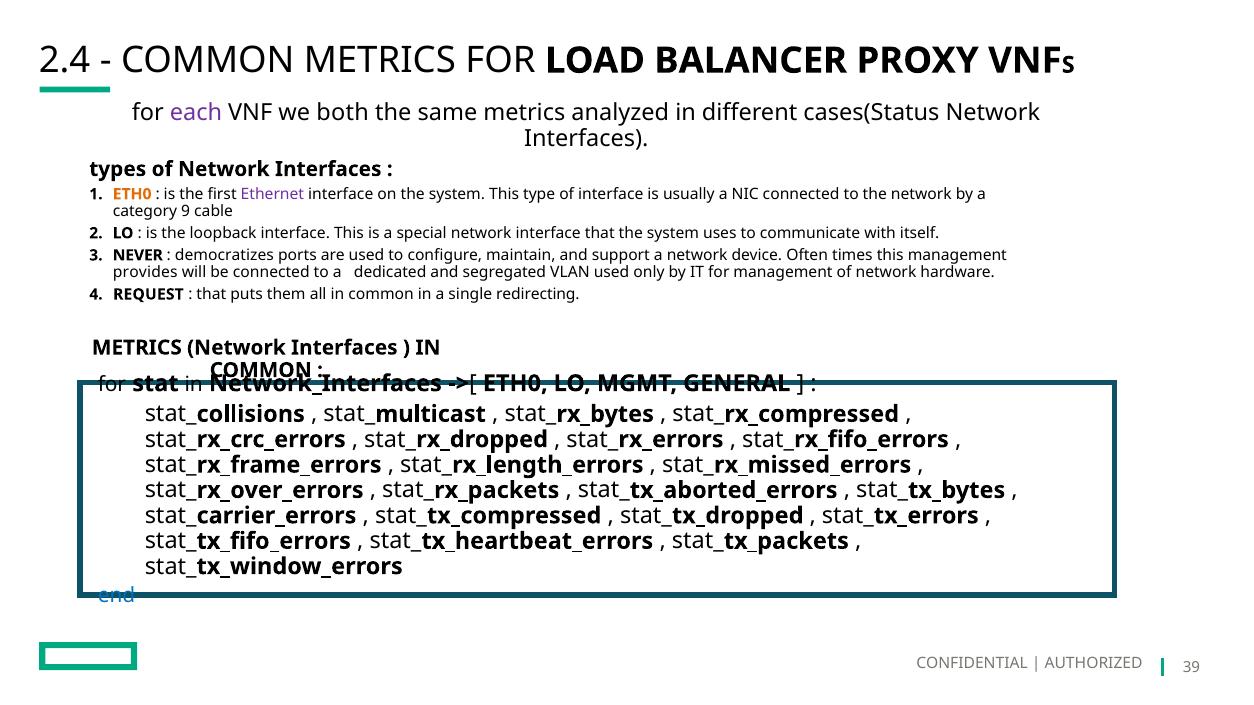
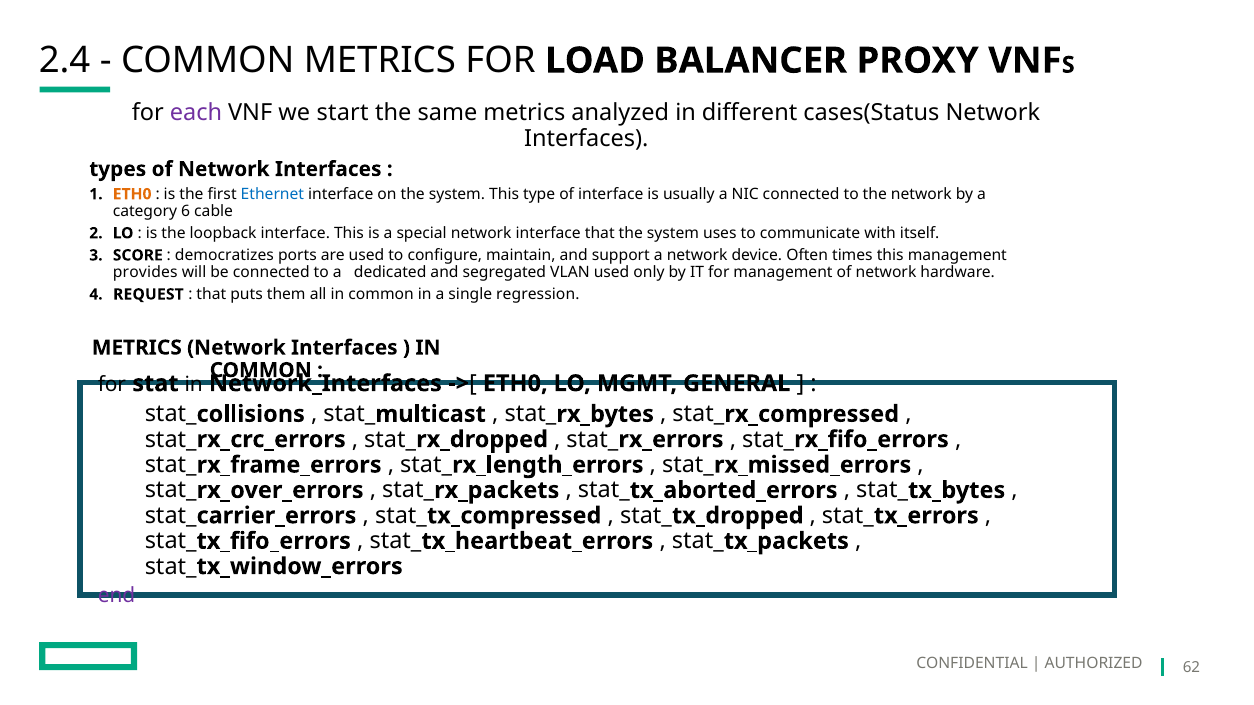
both: both -> start (343, 113)
Ethernet colour: purple -> blue (272, 194)
9: 9 -> 6 (186, 211)
NEVER: NEVER -> SCORE (138, 255)
redirecting: redirecting -> regression (538, 294)
end colour: blue -> purple (117, 596)
39: 39 -> 62 (1191, 668)
